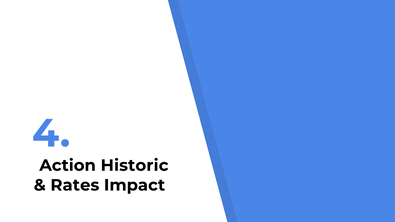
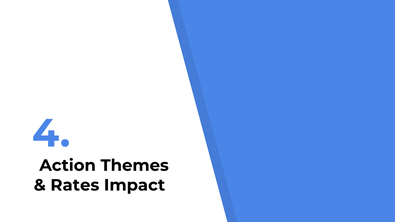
Historic: Historic -> Themes (135, 166)
